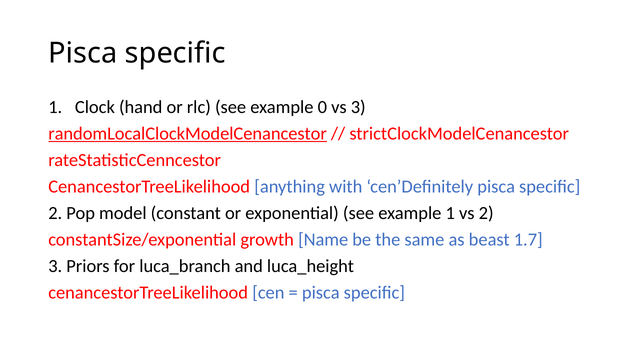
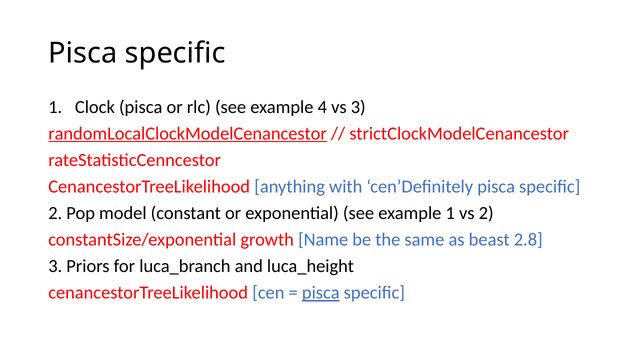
Clock hand: hand -> pisca (141, 107)
0: 0 -> 4 (322, 107)
1.7: 1.7 -> 2.8 (528, 240)
pisca underline: none -> present (321, 293)
